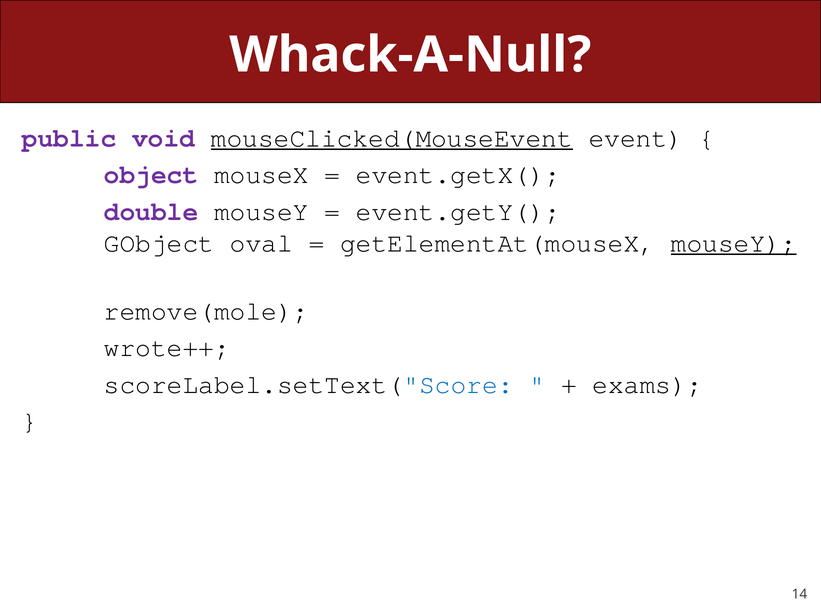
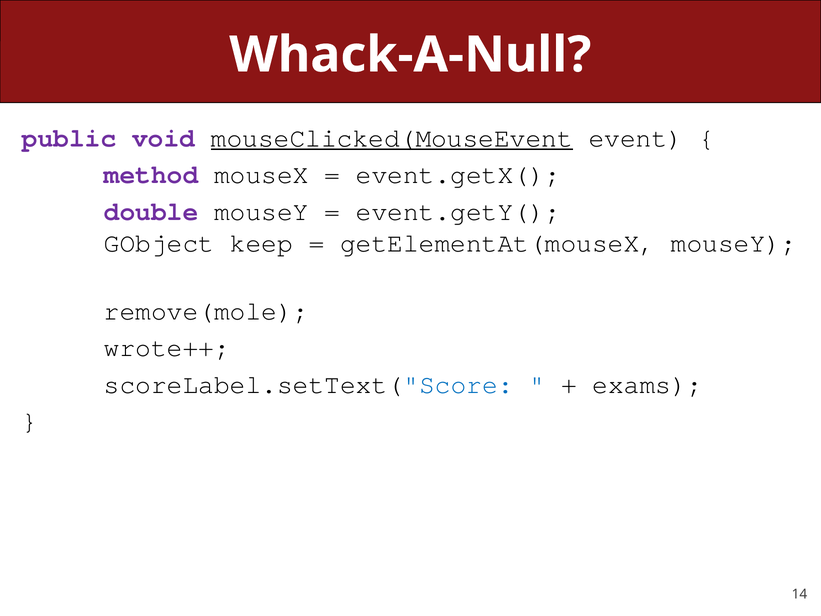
object: object -> method (151, 175)
oval: oval -> keep (261, 243)
mouseY underline: present -> none (734, 243)
